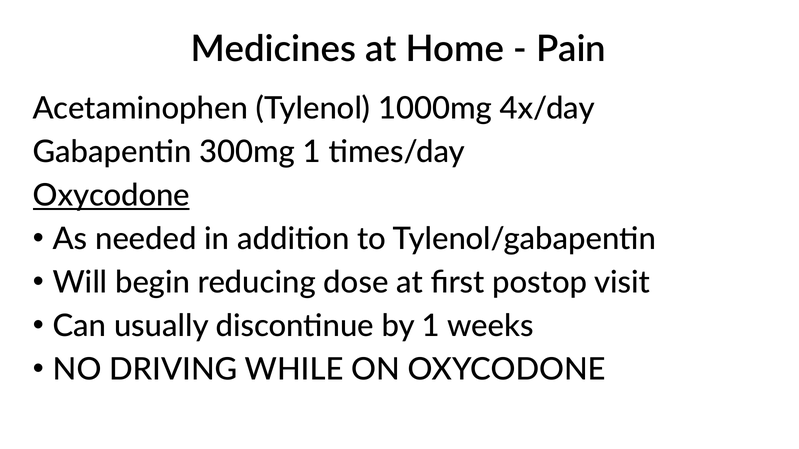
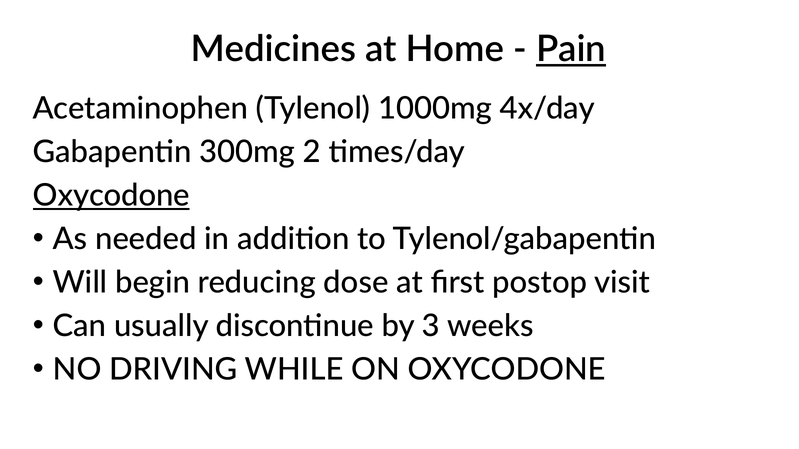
Pain underline: none -> present (571, 49)
300mg 1: 1 -> 2 (312, 152)
by 1: 1 -> 3 (431, 326)
